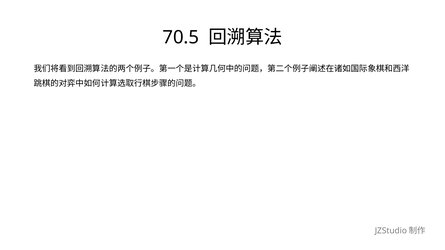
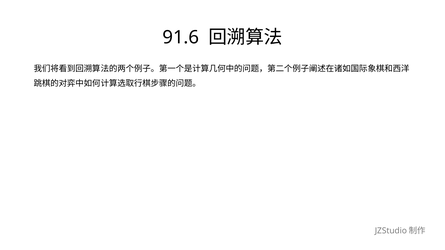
70.5: 70.5 -> 91.6 (181, 37)
